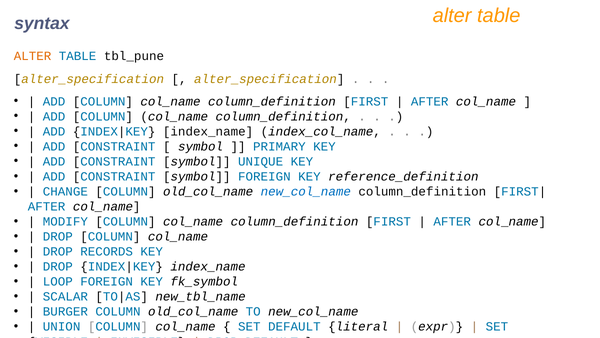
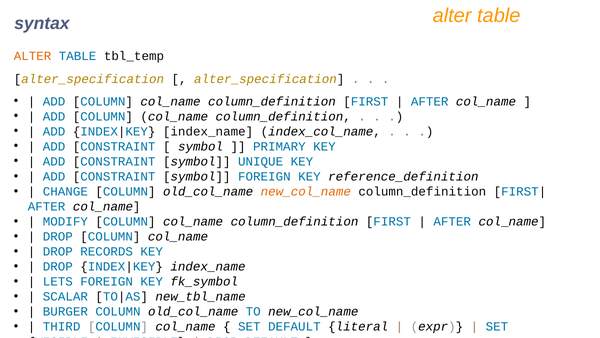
tbl_pune: tbl_pune -> tbl_temp (134, 56)
new_col_name colour: blue -> orange (306, 191)
LOOP: LOOP -> LETS (58, 281)
UNION: UNION -> THIRD (62, 326)
